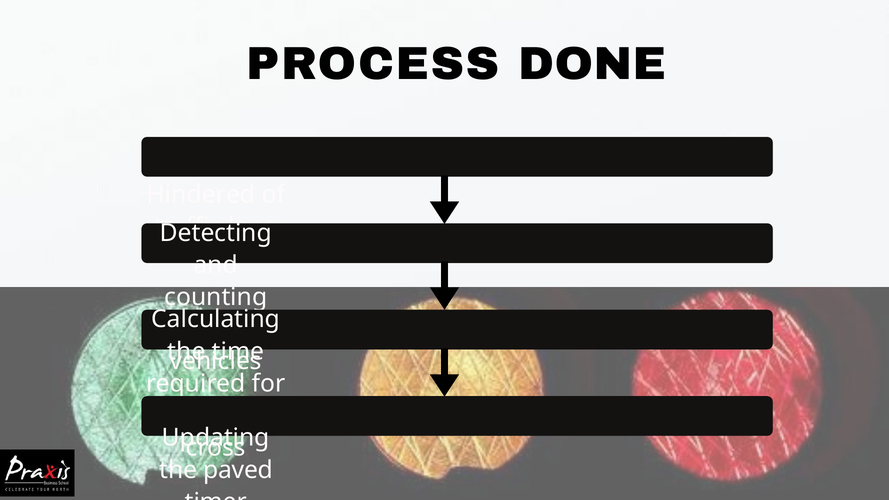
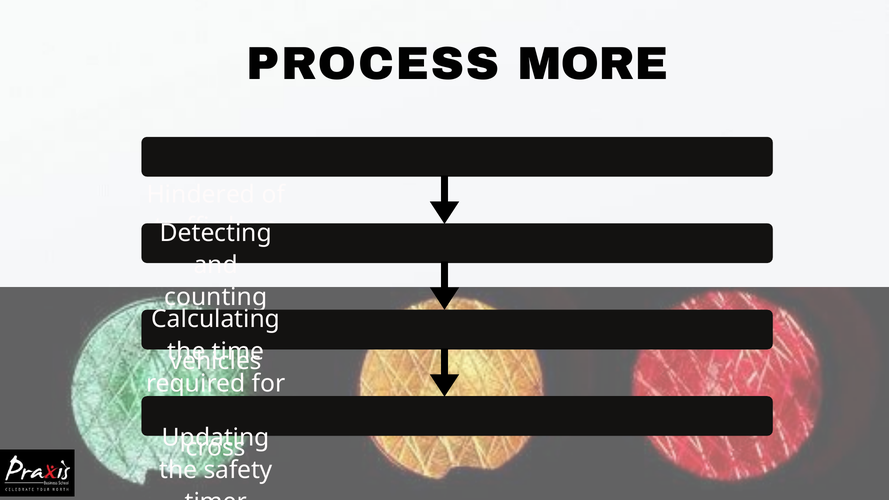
DONE: DONE -> MORE (593, 64)
paved: paved -> safety (238, 470)
